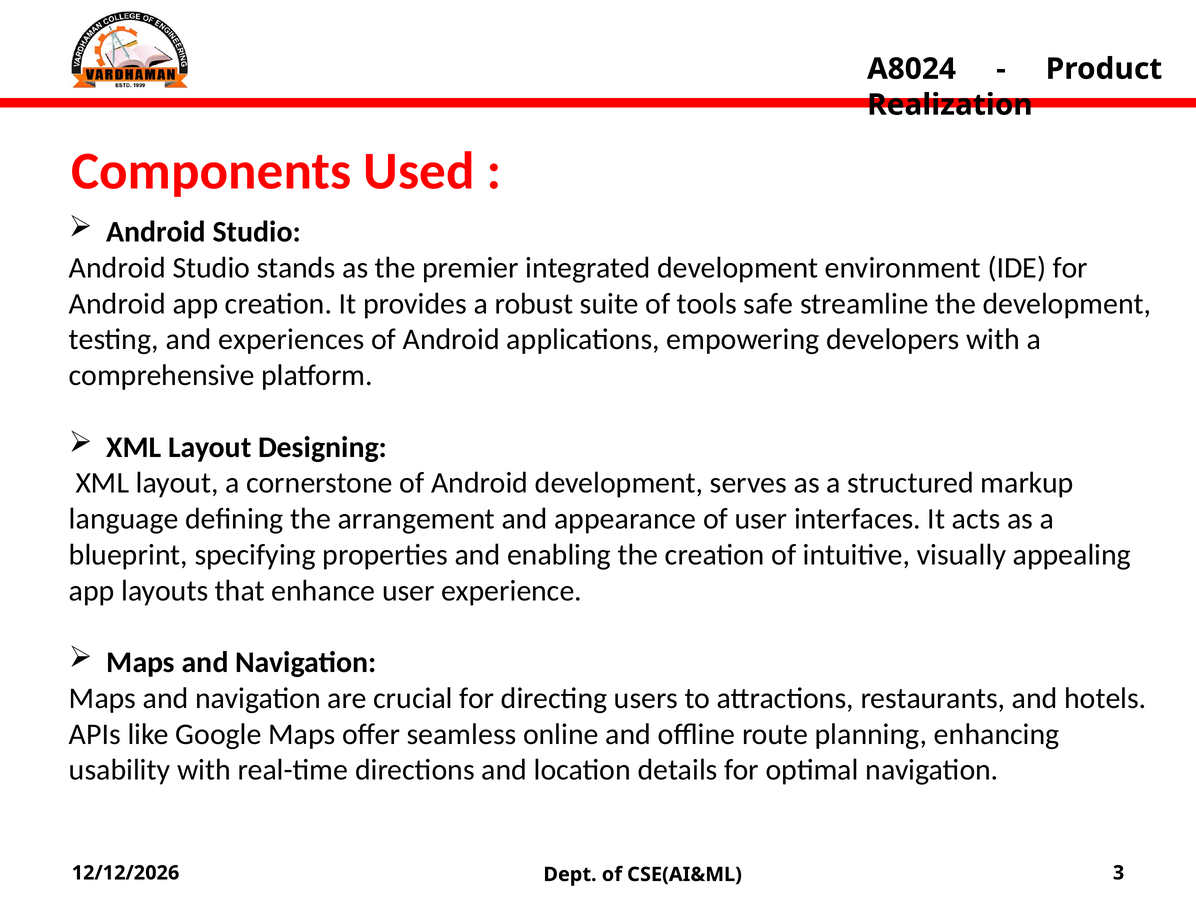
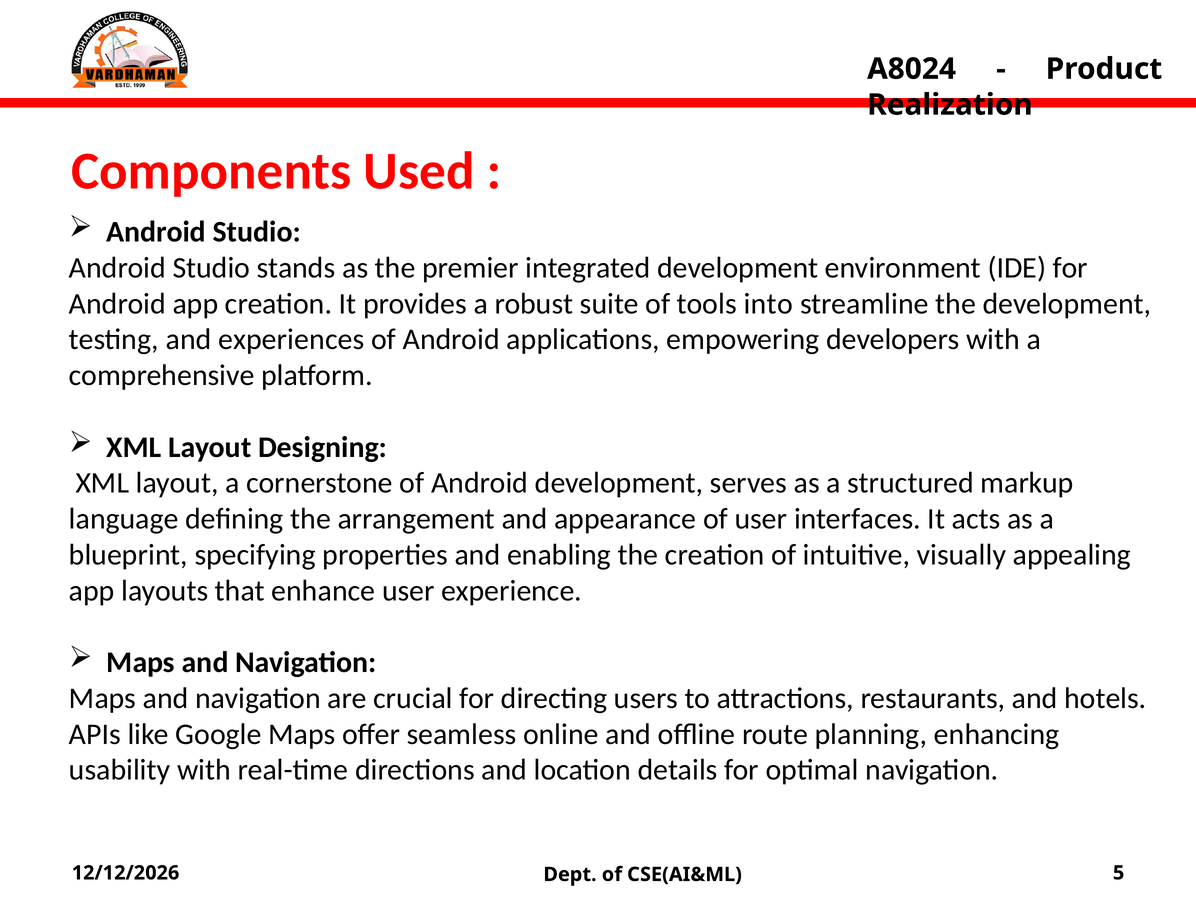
safe: safe -> into (768, 304)
3: 3 -> 5 (1119, 873)
